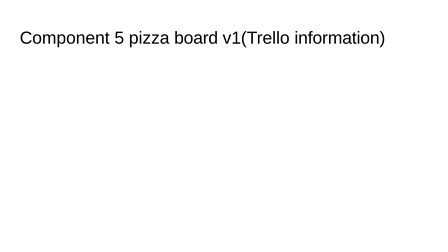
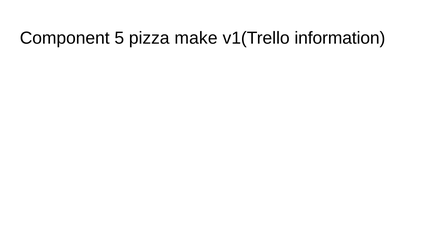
board: board -> make (196, 38)
